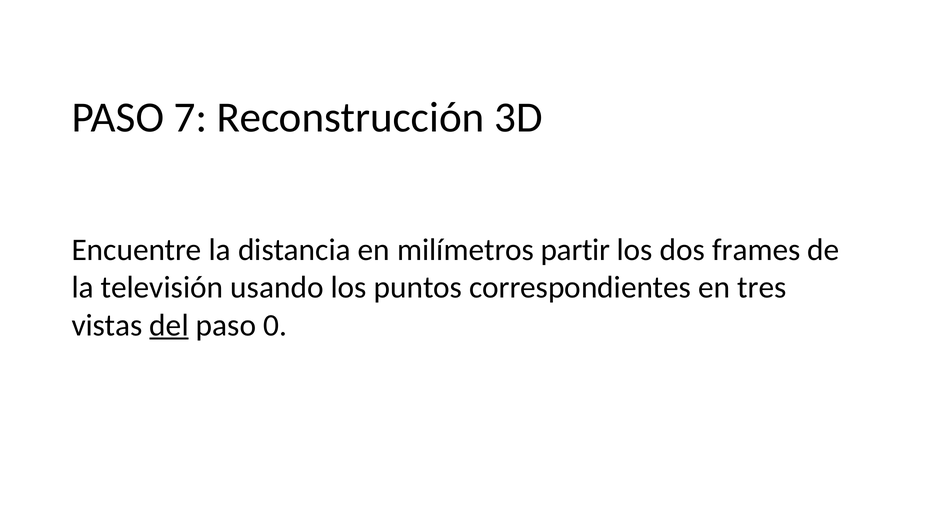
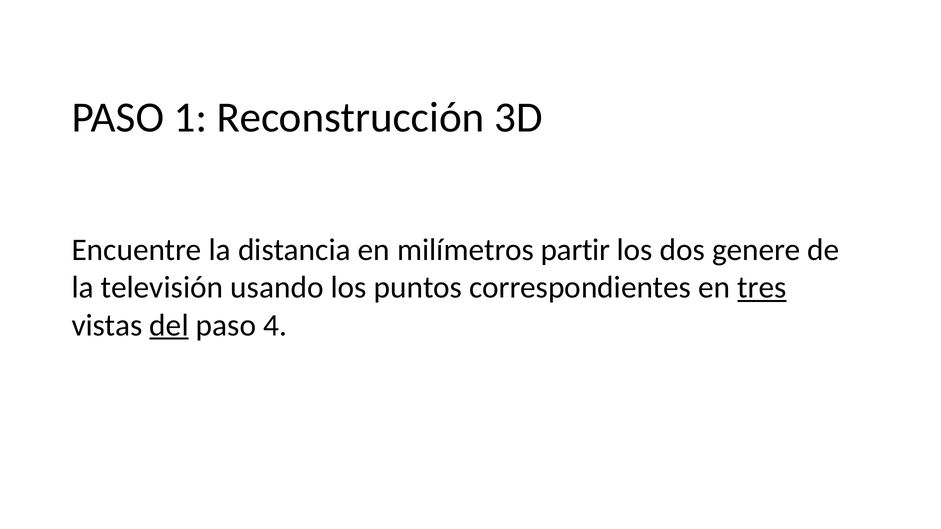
7: 7 -> 1 (191, 118)
frames: frames -> genere (756, 250)
tres underline: none -> present (762, 288)
0: 0 -> 4 (275, 325)
